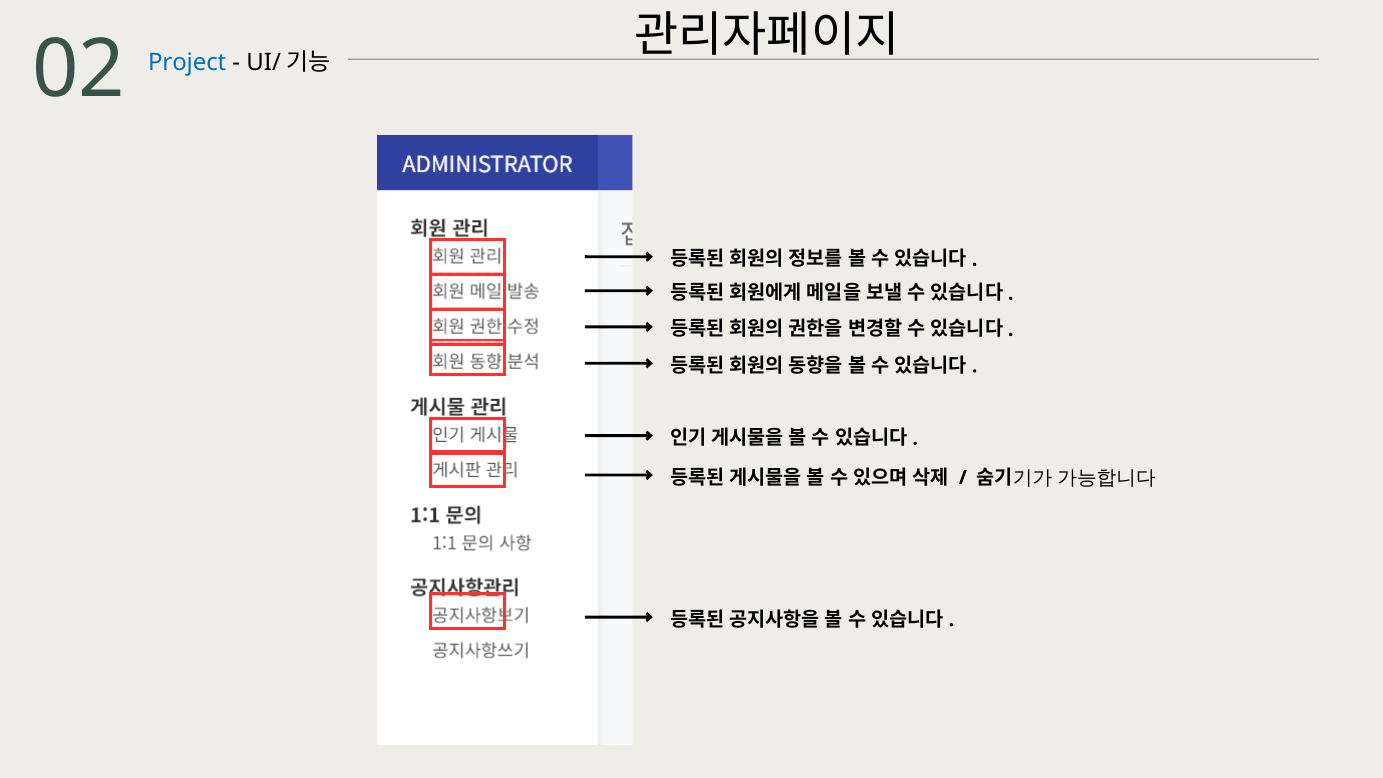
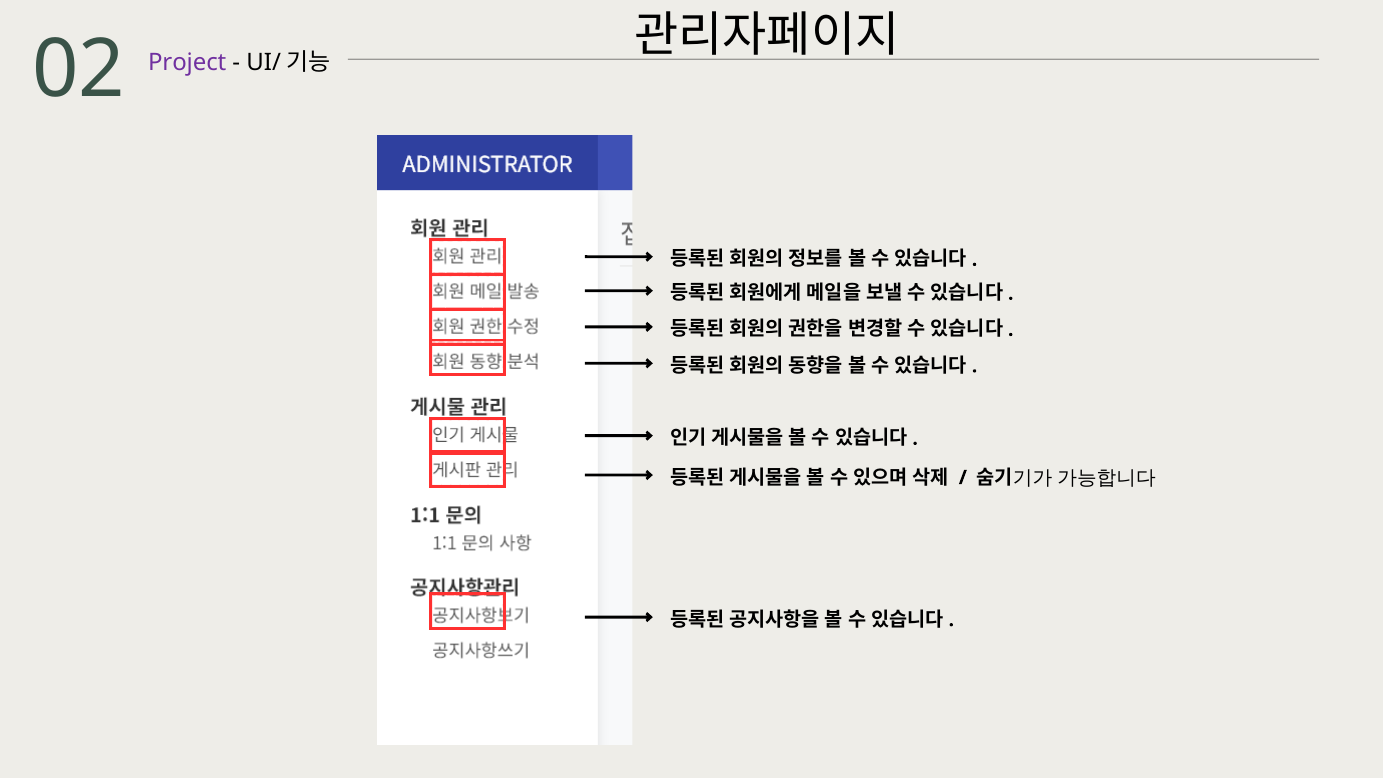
Project colour: blue -> purple (187, 62)
